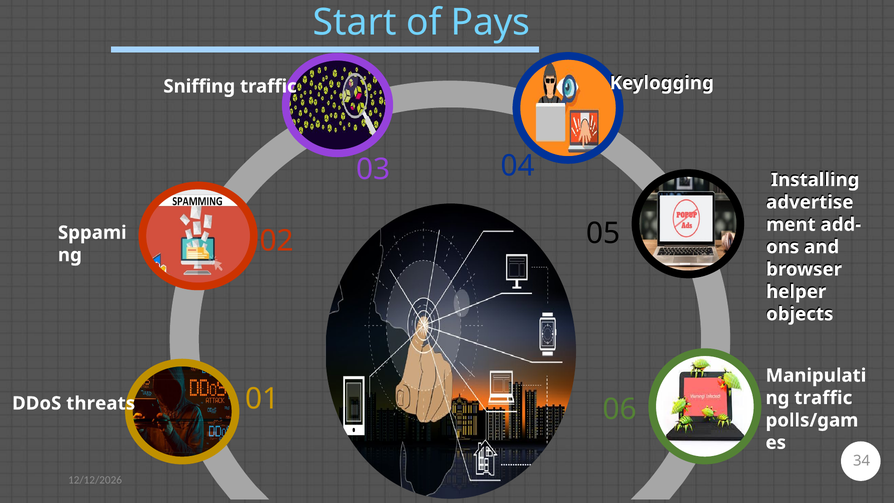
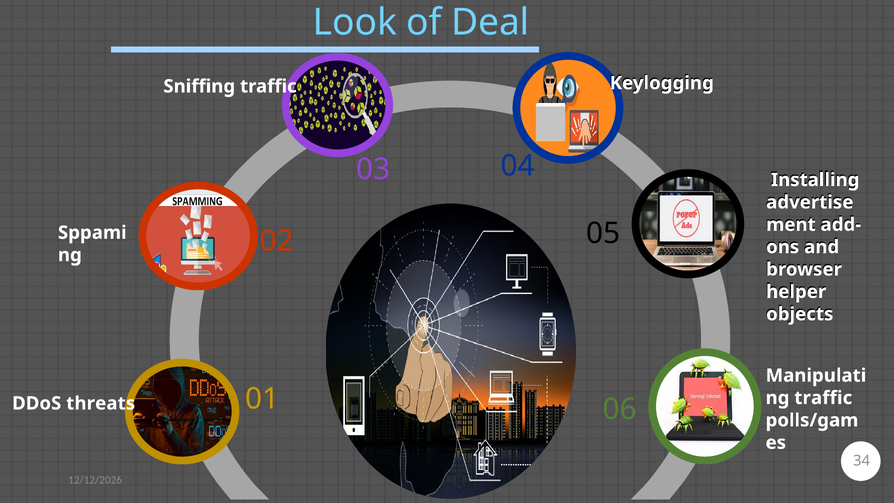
Start: Start -> Look (355, 22)
Pays: Pays -> Deal (490, 22)
